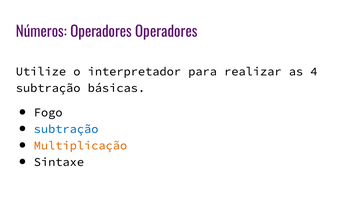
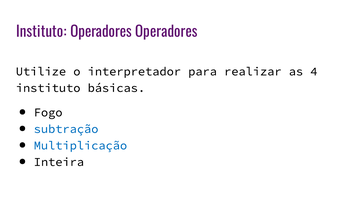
Números: Números -> Instituto (41, 32)
subtração: subtração -> instituto (48, 88)
Multiplicação colour: orange -> blue (80, 145)
Sintaxe: Sintaxe -> Inteira (59, 162)
